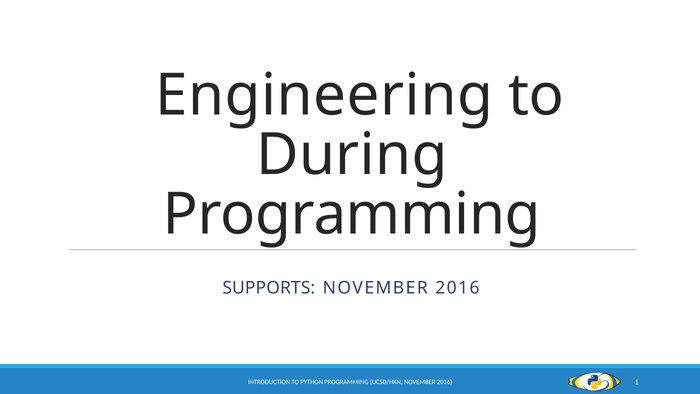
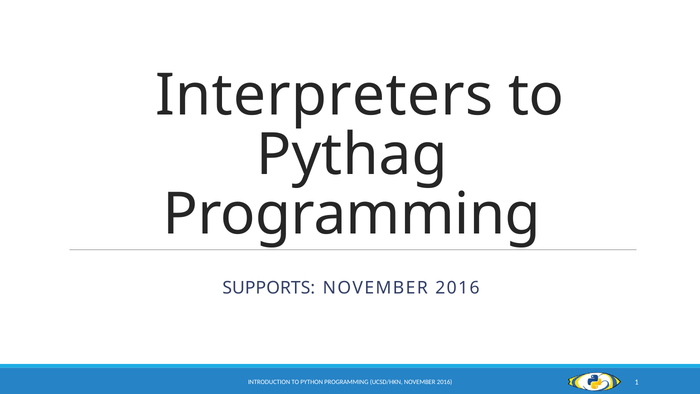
Engineering: Engineering -> Interpreters (324, 96)
During: During -> Pythag (352, 155)
